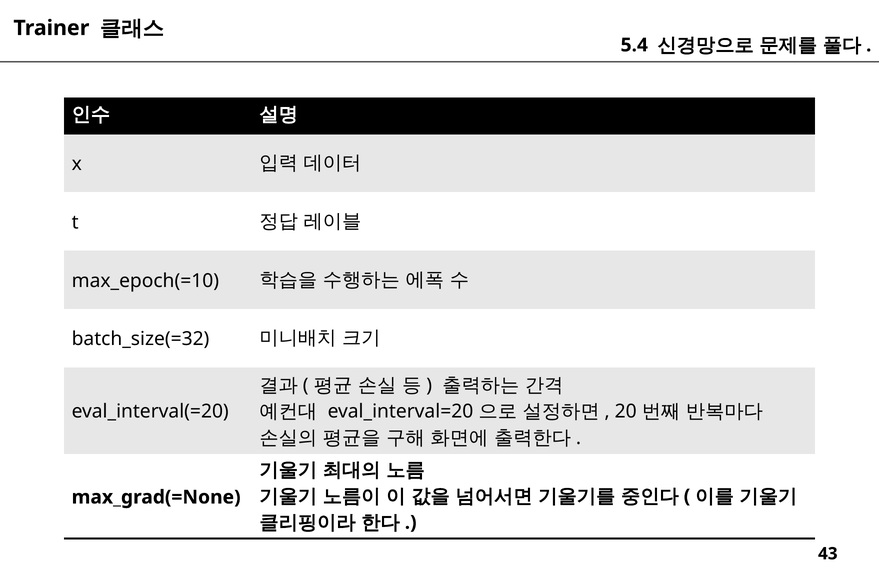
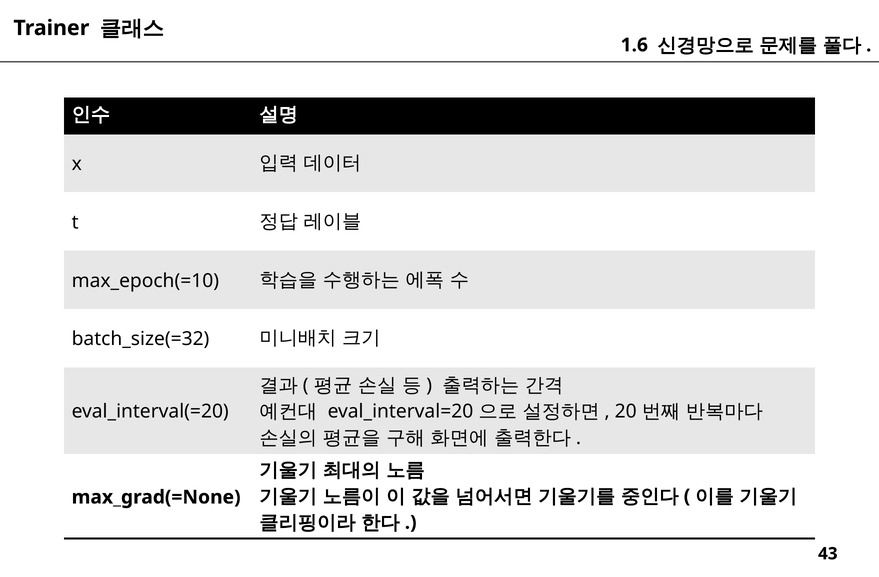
5.4: 5.4 -> 1.6 (634, 45)
